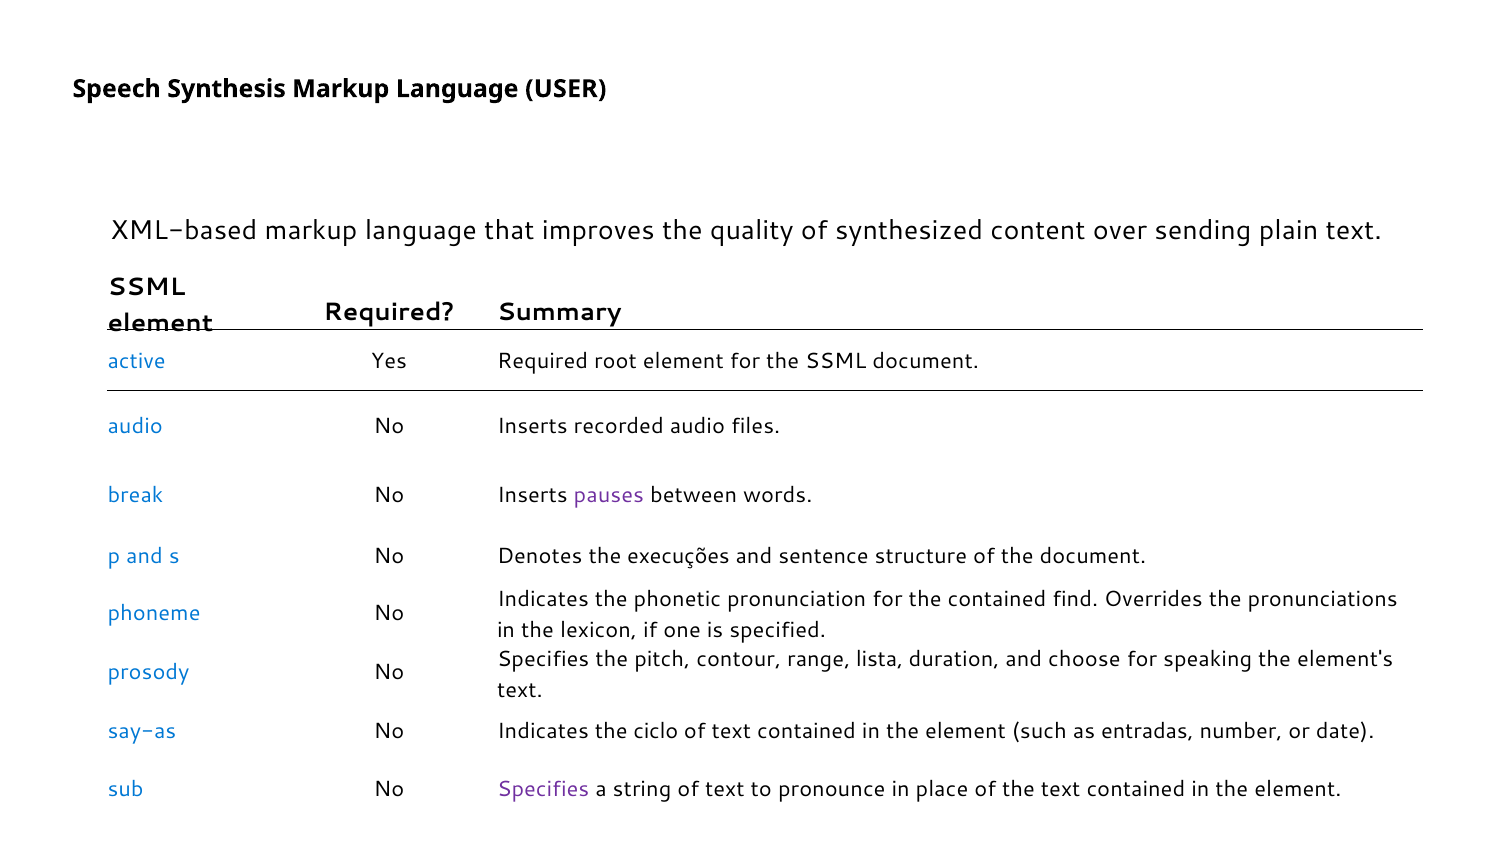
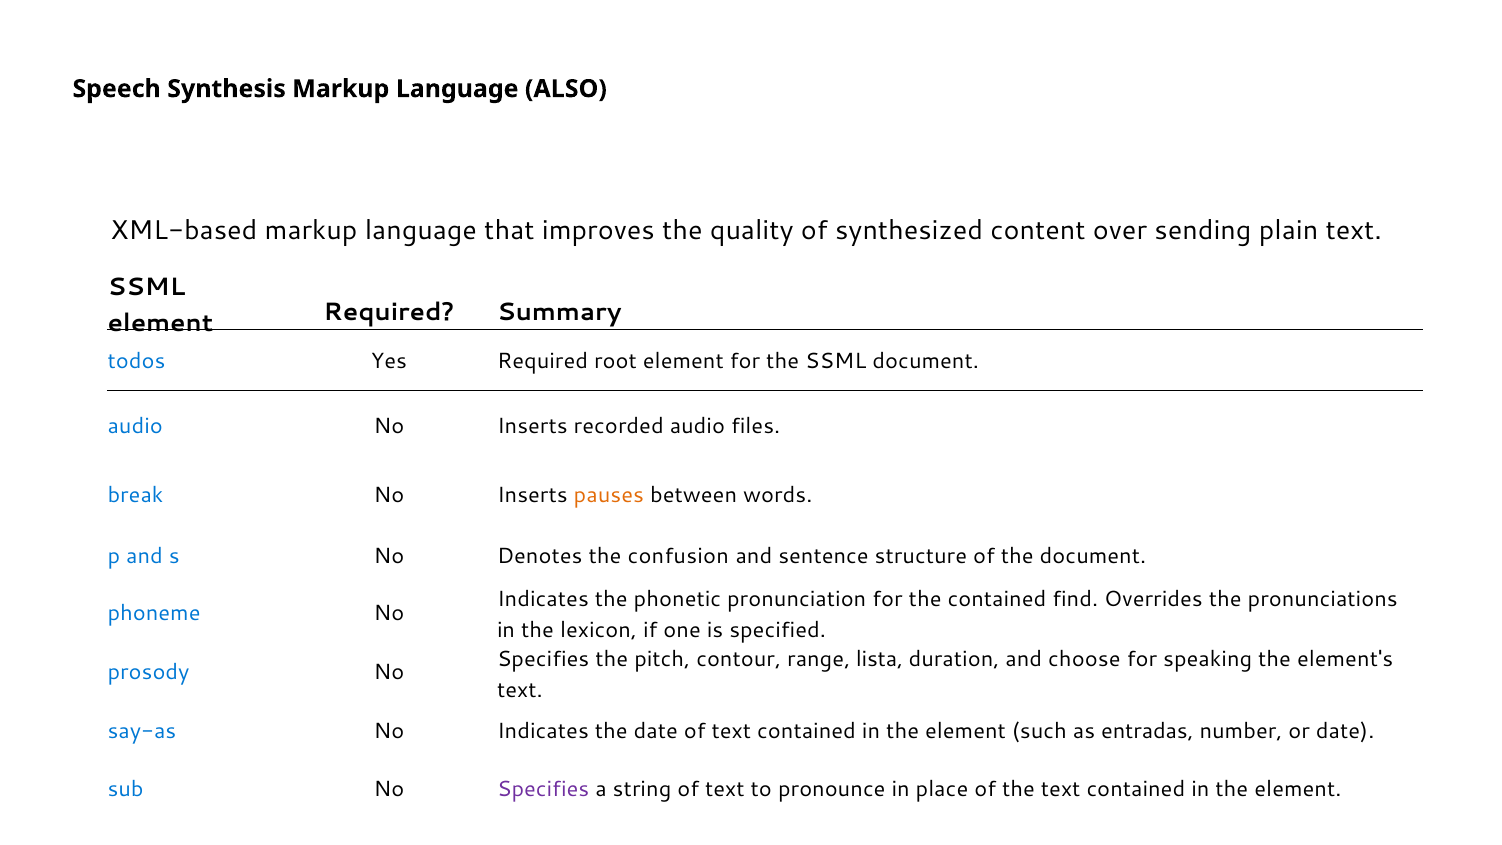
USER: USER -> ALSO (566, 89)
active: active -> todos (137, 361)
pauses colour: purple -> orange (609, 495)
execuções: execuções -> confusion (678, 556)
the ciclo: ciclo -> date (656, 731)
